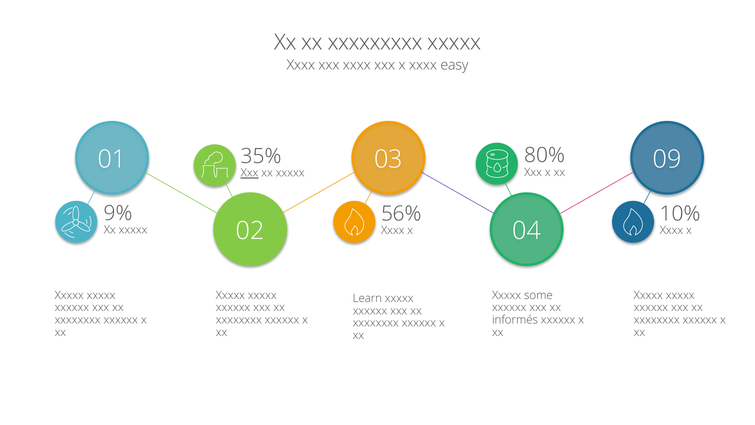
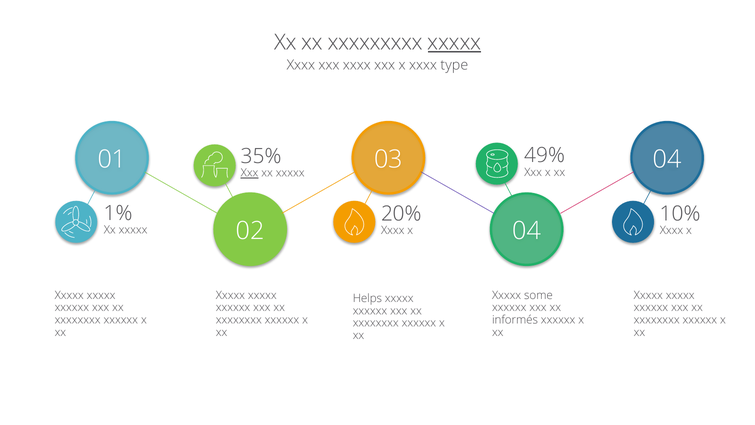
xxxxx underline: none -> present (454, 42)
easy: easy -> type (454, 65)
80%: 80% -> 49% (545, 155)
xx 09: 09 -> 04 (667, 159)
9%: 9% -> 1% (118, 213)
56%: 56% -> 20% (401, 213)
Learn: Learn -> Helps (367, 298)
